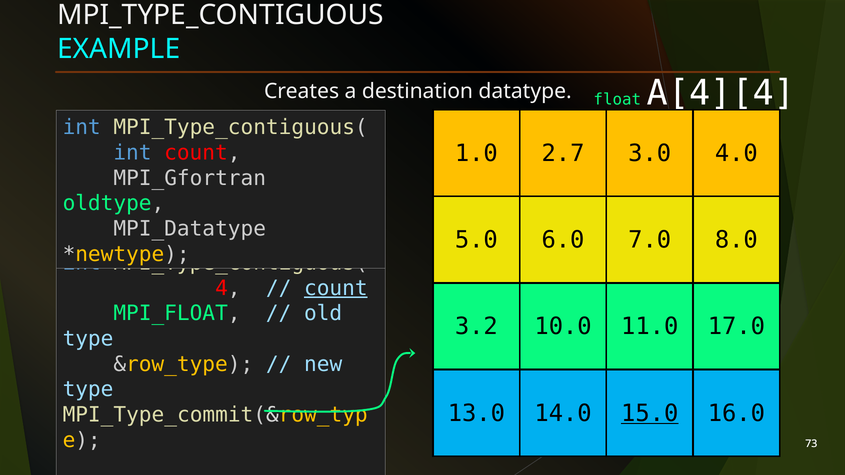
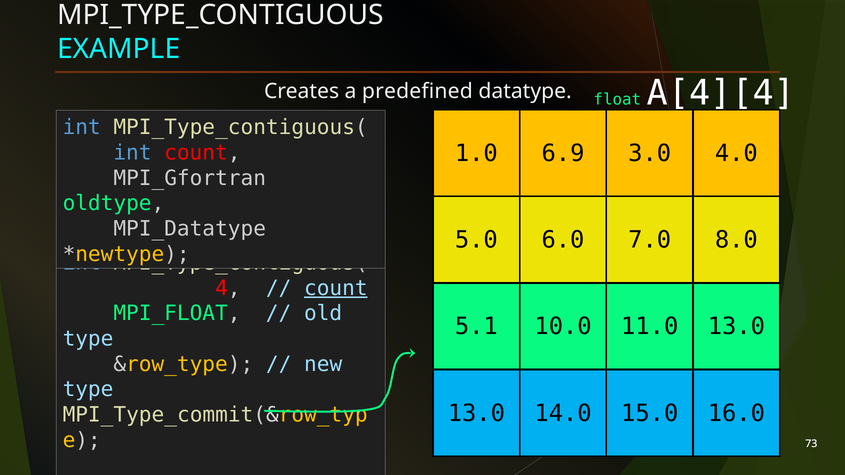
destination: destination -> predefined (417, 91)
2.7: 2.7 -> 6.9 (563, 154)
3.2: 3.2 -> 5.1 (476, 327)
11.0 17.0: 17.0 -> 13.0 (736, 327)
15.0 underline: present -> none (650, 414)
